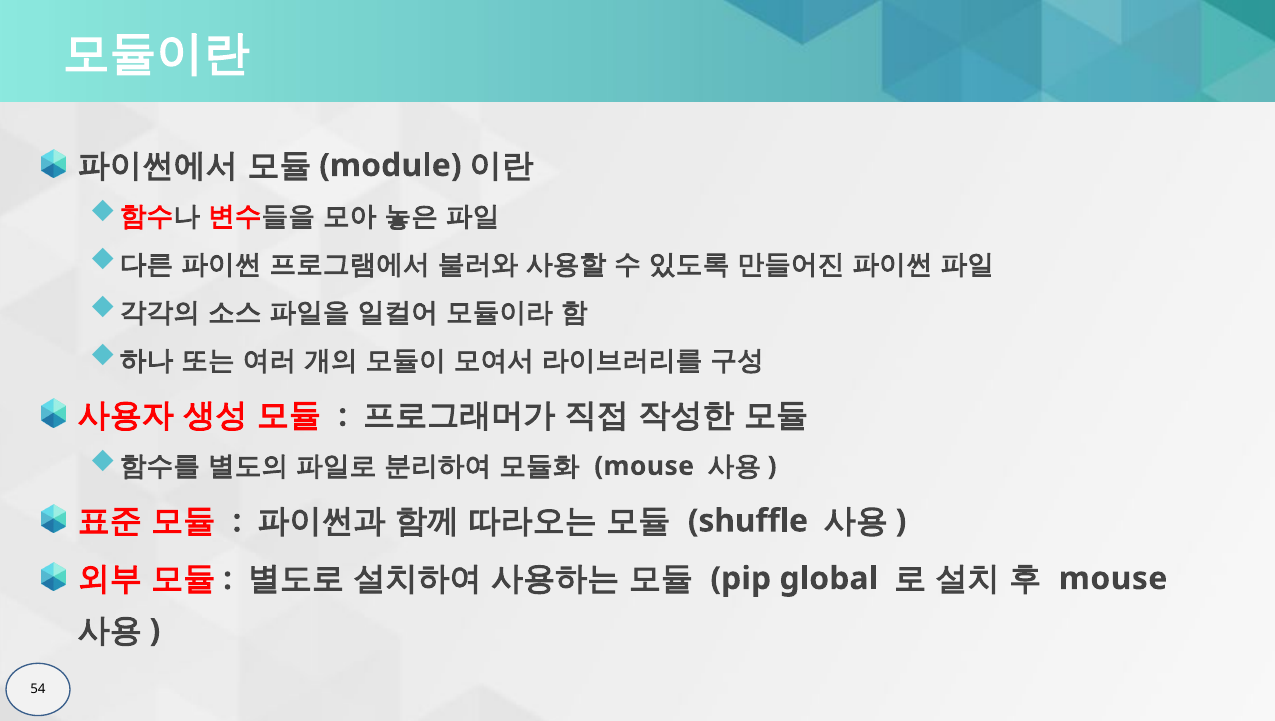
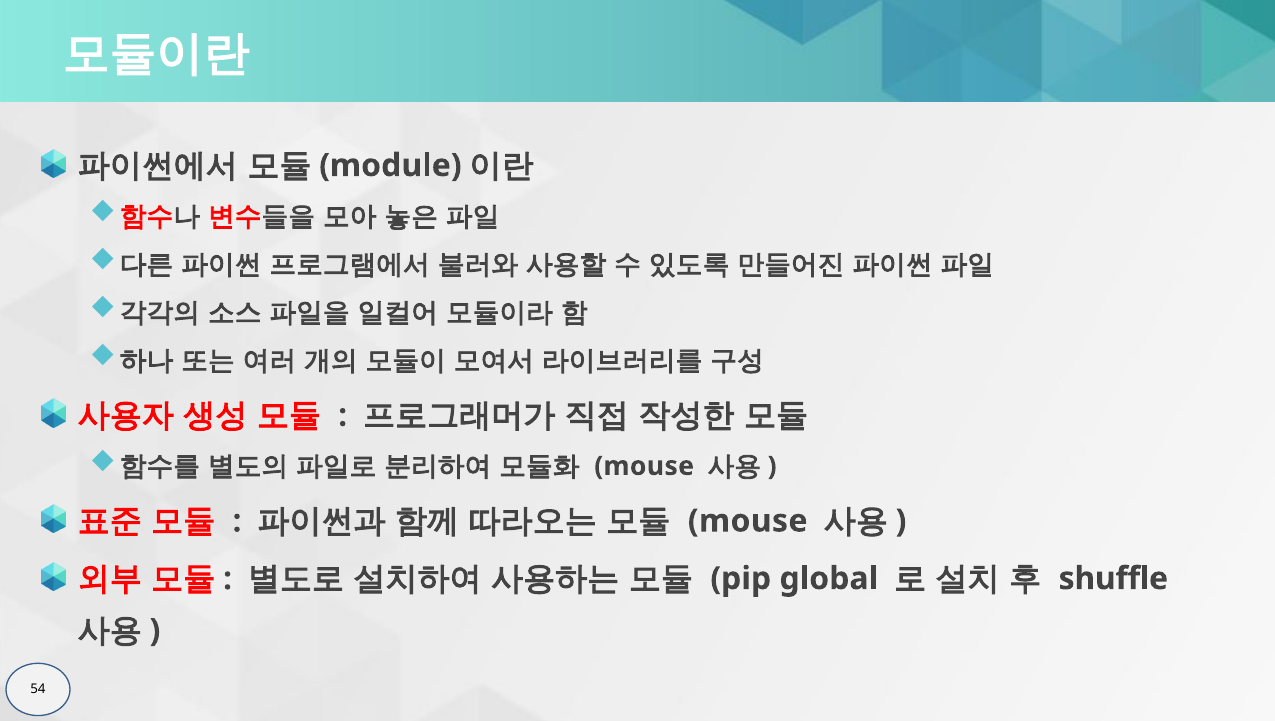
shuffle: shuffle -> mouse (748, 521)
mouse: mouse -> shuffle (1113, 578)
